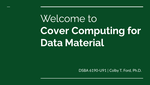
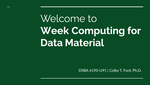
Cover: Cover -> Week (55, 31)
